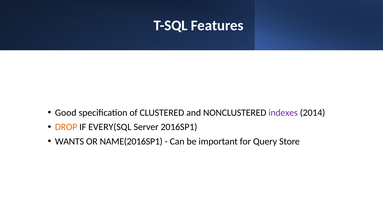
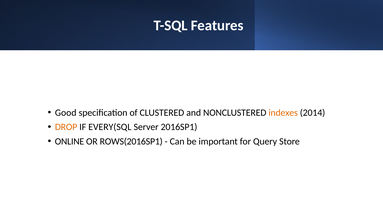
indexes colour: purple -> orange (283, 112)
WANTS: WANTS -> ONLINE (69, 141)
NAME(2016SP1: NAME(2016SP1 -> ROWS(2016SP1 (131, 141)
